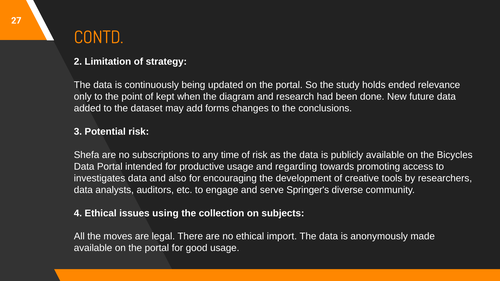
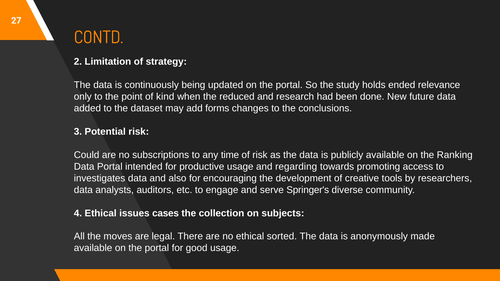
kept: kept -> kind (165, 97)
diagram: diagram -> reduced (237, 97)
Shefa: Shefa -> Could (87, 155)
Bicycles: Bicycles -> Ranking (455, 155)
using: using -> cases (166, 213)
import: import -> sorted (282, 237)
